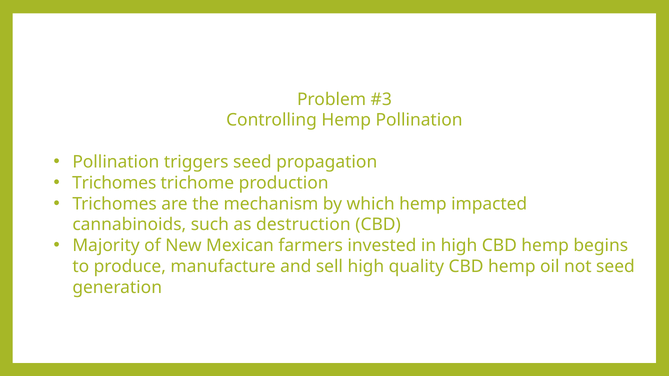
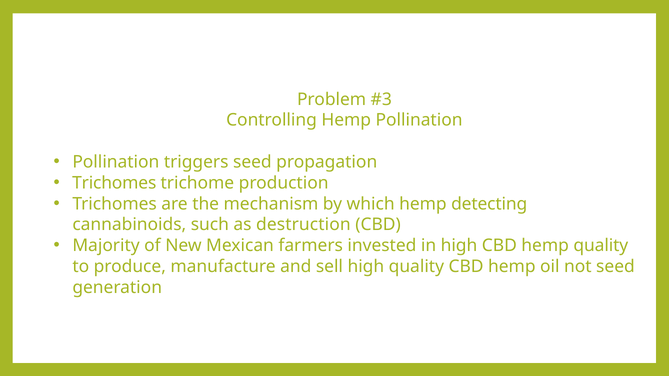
impacted: impacted -> detecting (489, 204)
hemp begins: begins -> quality (601, 246)
